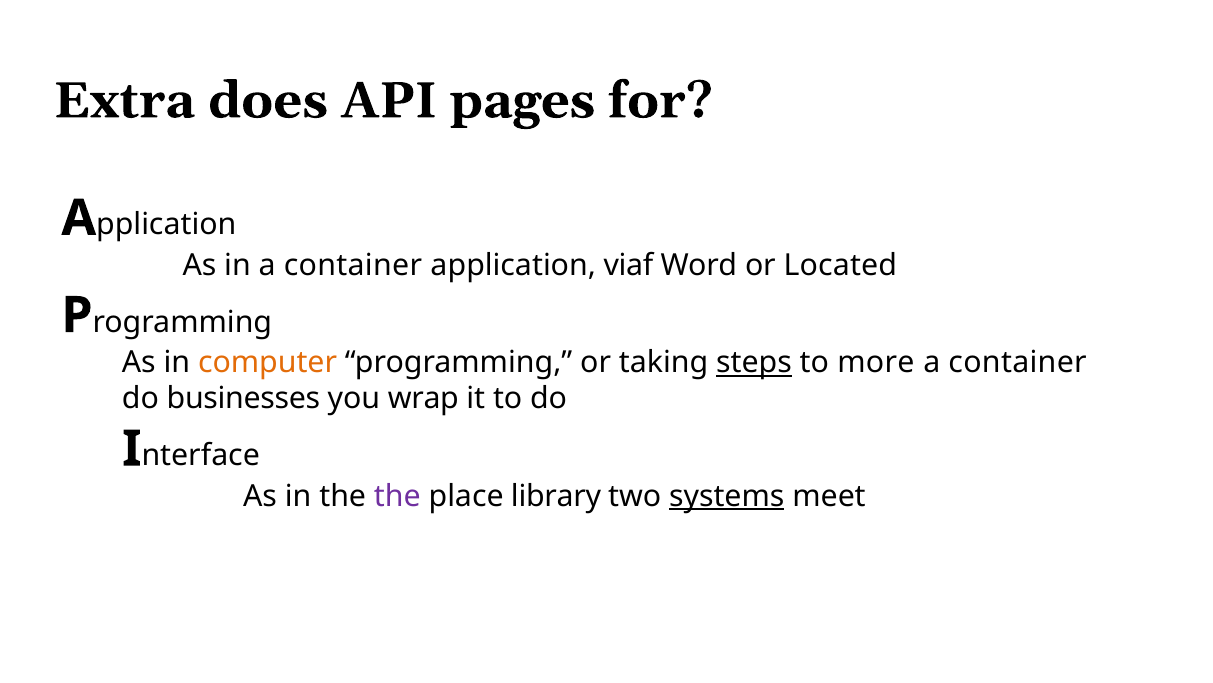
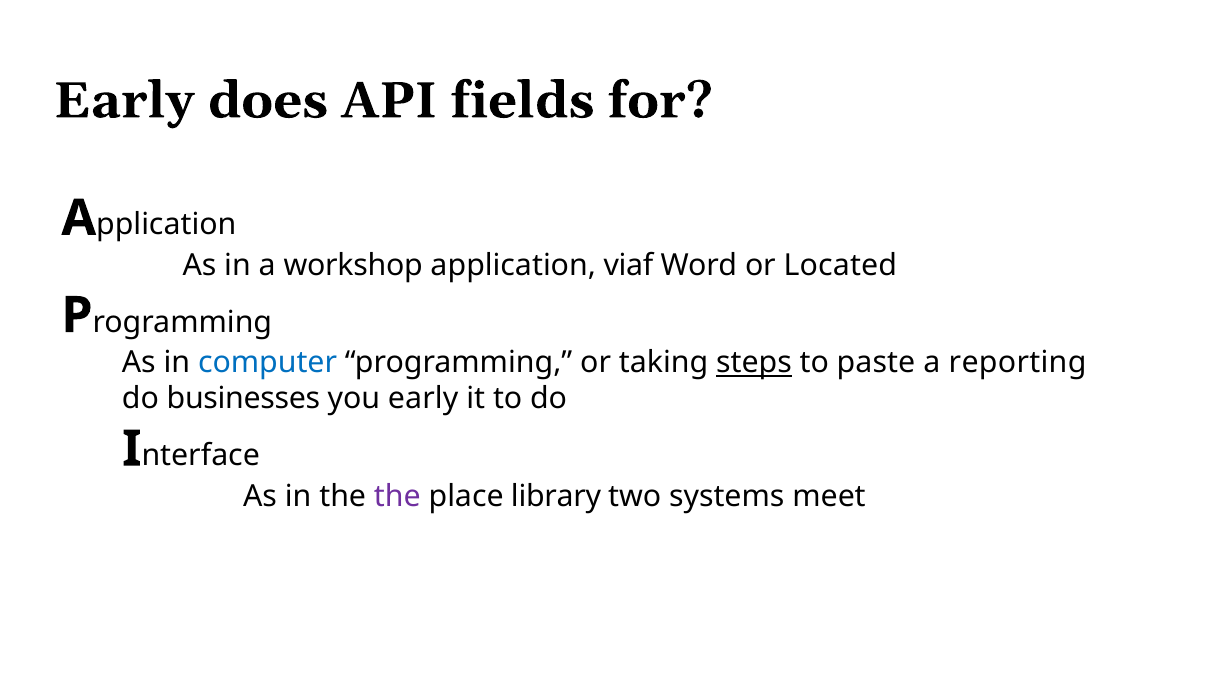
Extra: Extra -> Early (124, 101)
pages: pages -> fields (522, 101)
in a container: container -> workshop (353, 265)
computer colour: orange -> blue (268, 362)
more: more -> paste (876, 362)
container: container -> reporting (1018, 362)
you wrap: wrap -> early (423, 399)
systems underline: present -> none (727, 496)
